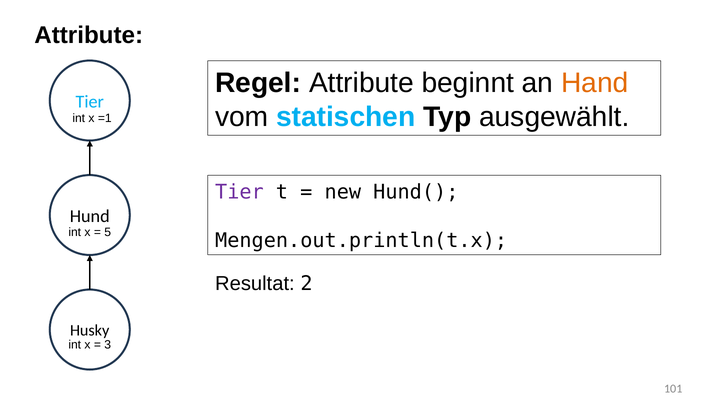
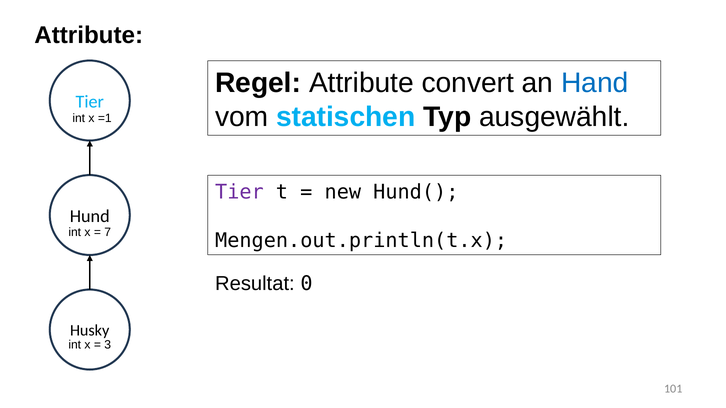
beginnt: beginnt -> convert (468, 83)
Hand colour: orange -> blue (595, 83)
5: 5 -> 7 (108, 232)
2: 2 -> 0 (307, 284)
